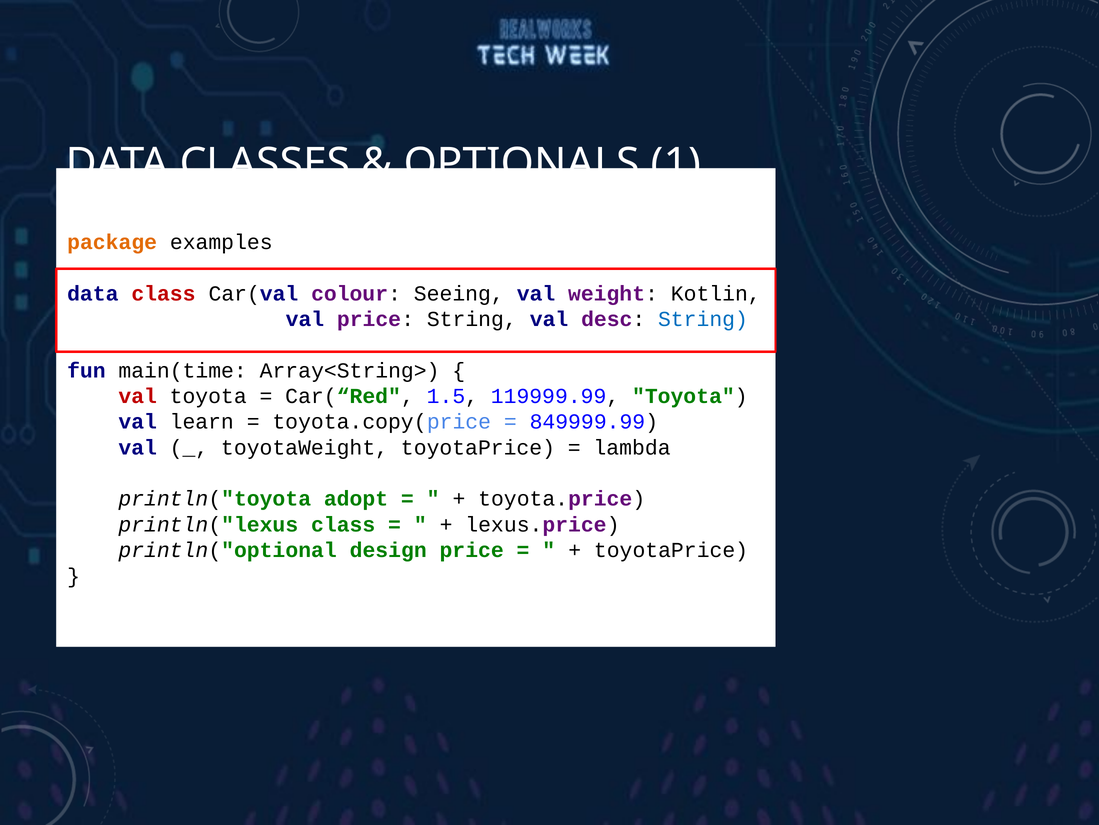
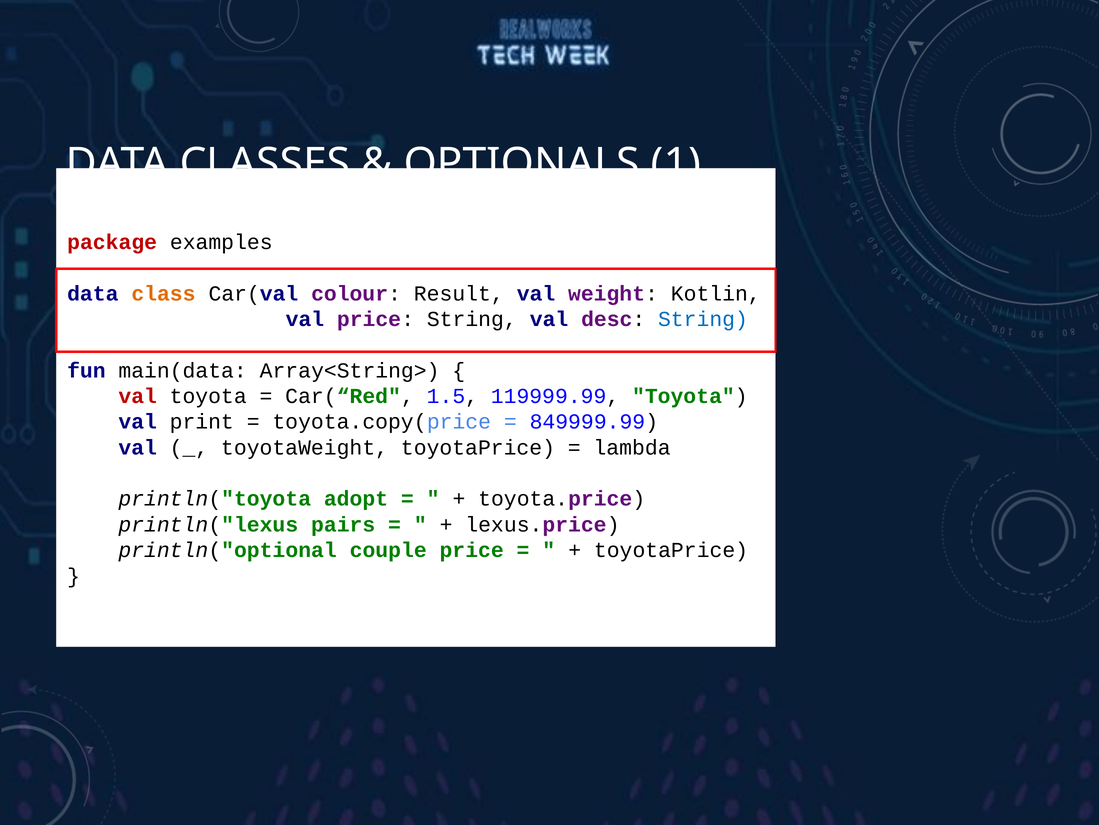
package colour: orange -> red (112, 242)
class colour: red -> orange (163, 293)
Seeing: Seeing -> Result (459, 293)
main(time: main(time -> main(data (183, 370)
learn: learn -> print (202, 421)
println("lexus class: class -> pairs (343, 524)
design: design -> couple (388, 550)
